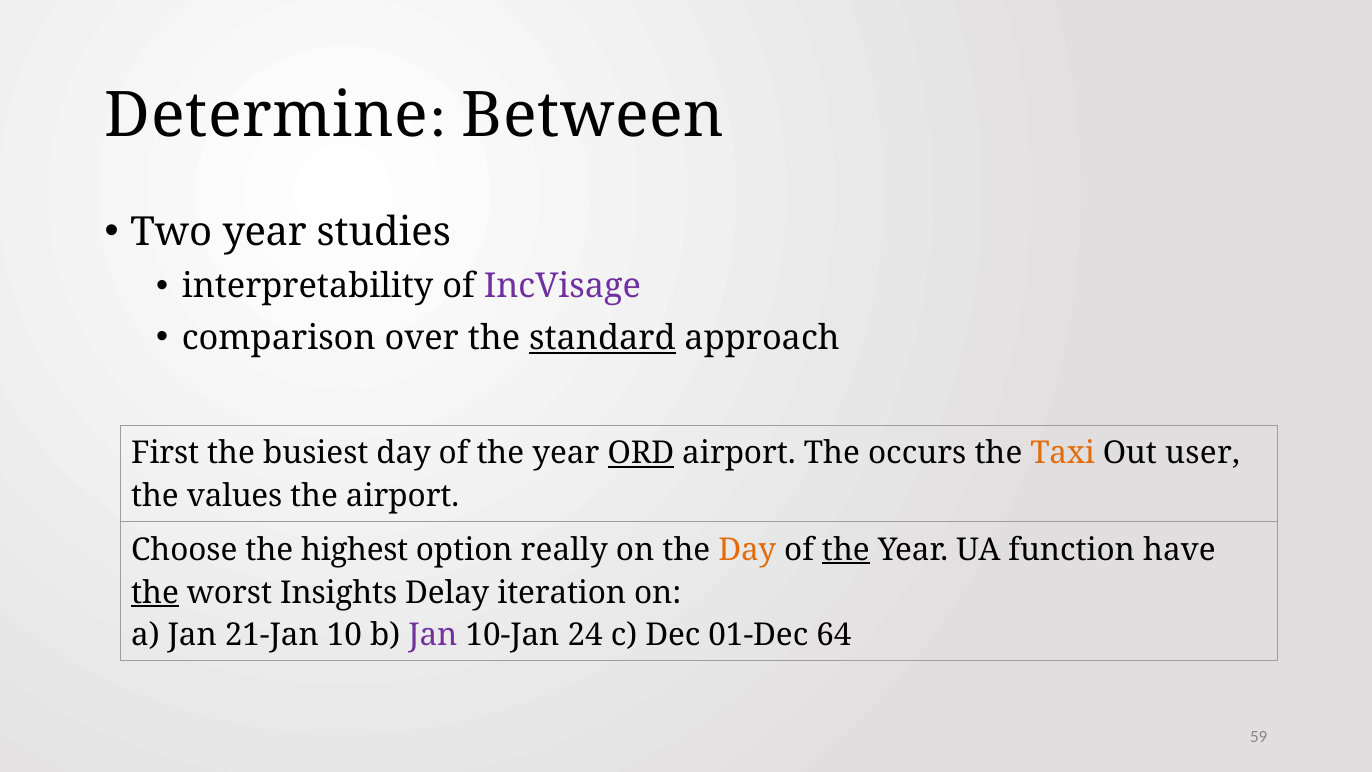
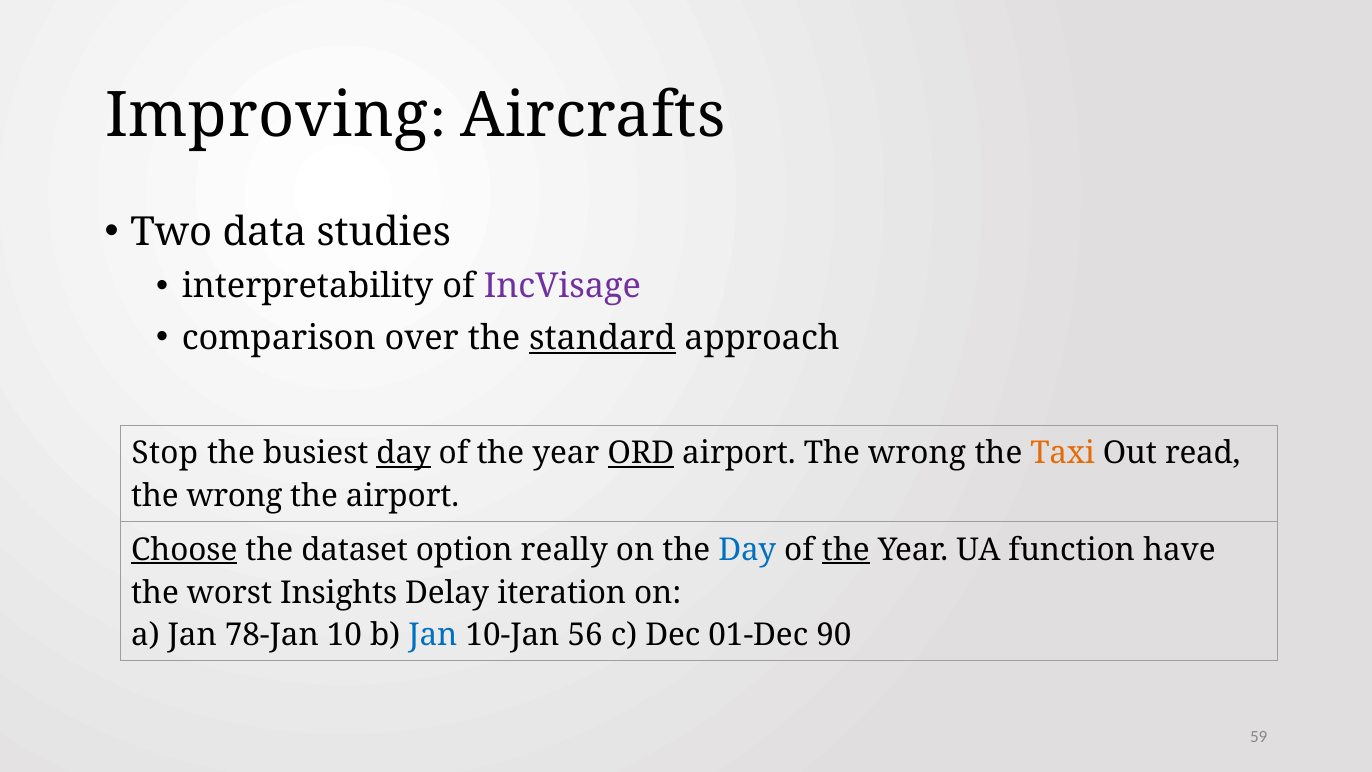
Determine: Determine -> Improving (267, 115)
Between: Between -> Aircrafts (593, 115)
Two year: year -> data (264, 232)
First: First -> Stop (165, 453)
day underline: none -> present (404, 453)
airport The occurs: occurs -> wrong (917, 453)
user: user -> read (1203, 453)
values: values -> wrong (235, 496)
Choose underline: none -> present (184, 550)
highest: highest -> dataset (355, 550)
Day colour: orange -> blue (747, 550)
the underline: present -> none (155, 592)
21-Jan: 21-Jan -> 78-Jan (272, 635)
Jan colour: purple -> blue (433, 635)
24: 24 -> 56 (585, 635)
64: 64 -> 90 (834, 635)
